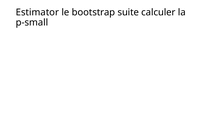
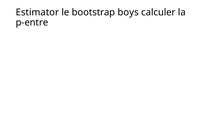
suite: suite -> boys (128, 12)
p-small: p-small -> p-entre (32, 22)
